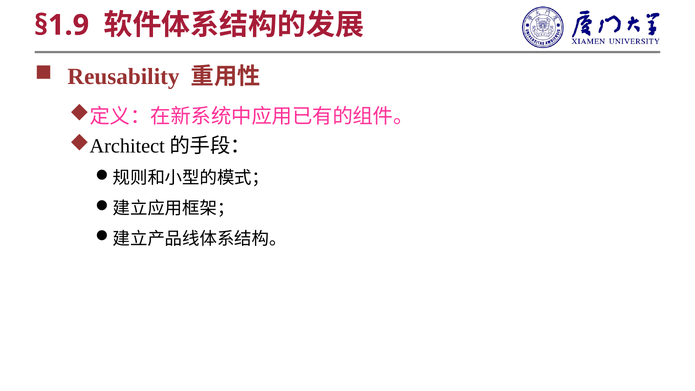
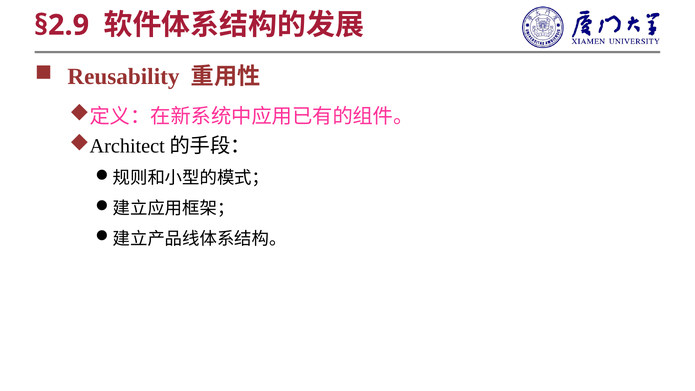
§1.9: §1.9 -> §2.9 (62, 25)
